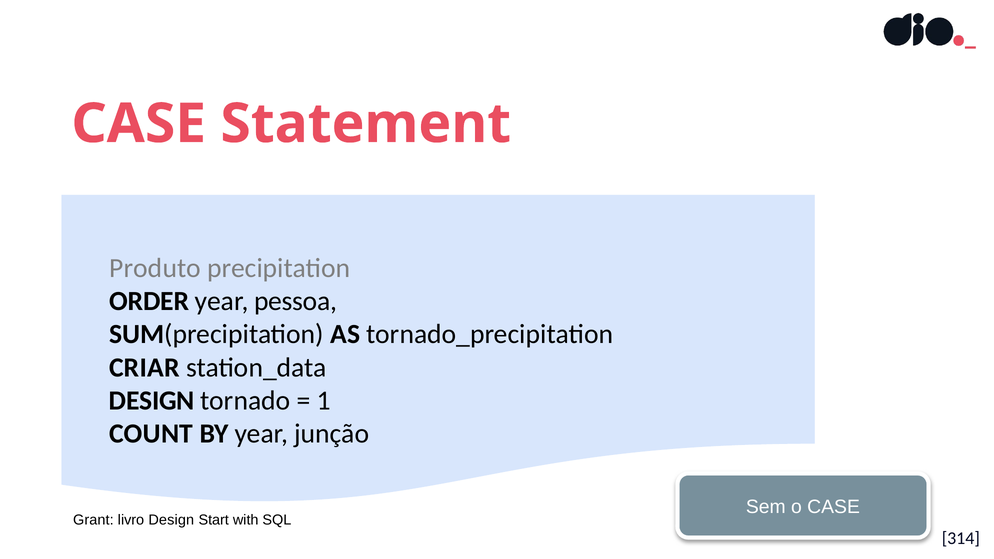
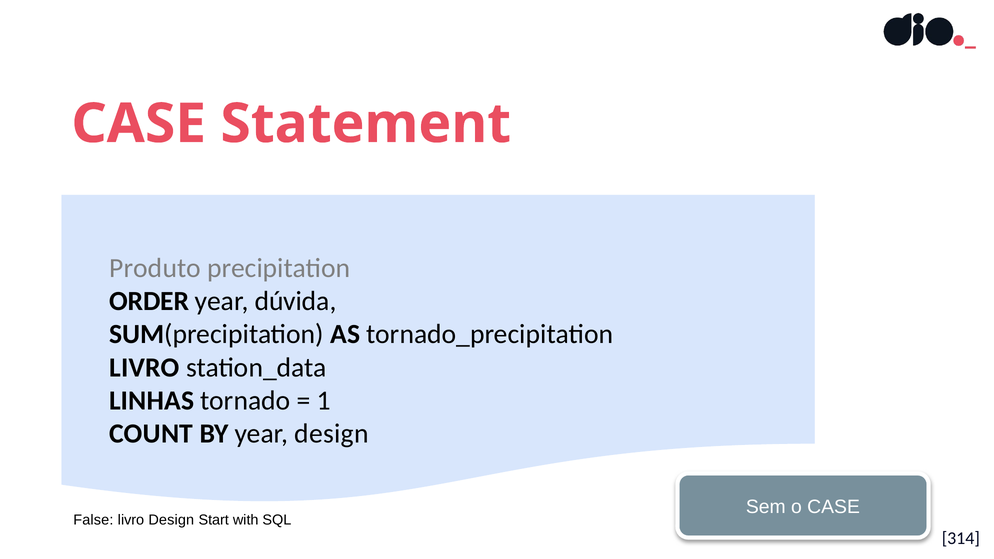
pessoa: pessoa -> dúvida (296, 301)
CRIAR: CRIAR -> LIVRO (144, 368)
DESIGN: DESIGN -> LINHAS (152, 401)
year junção: junção -> design (332, 434)
Grant: Grant -> False (93, 520)
